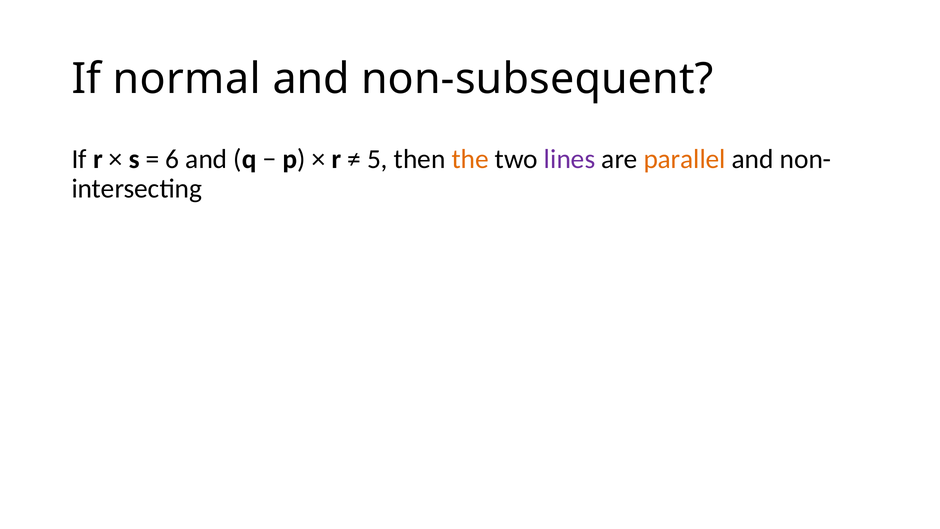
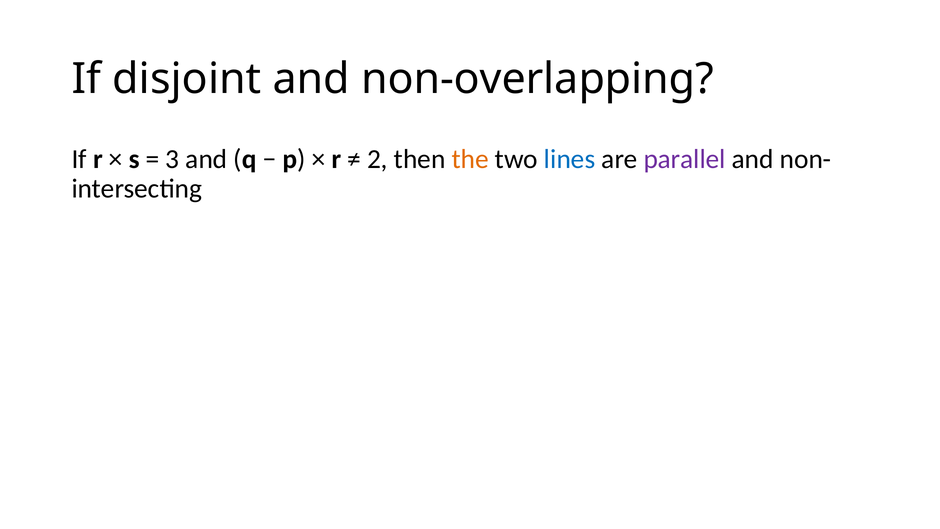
normal: normal -> disjoint (187, 79)
non-subsequent: non-subsequent -> non-overlapping (538, 79)
6: 6 -> 3 (172, 159)
5: 5 -> 2 (377, 159)
lines colour: purple -> blue (570, 159)
parallel colour: orange -> purple (685, 159)
